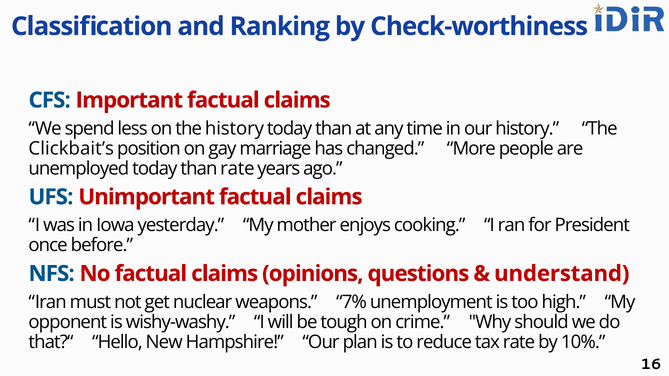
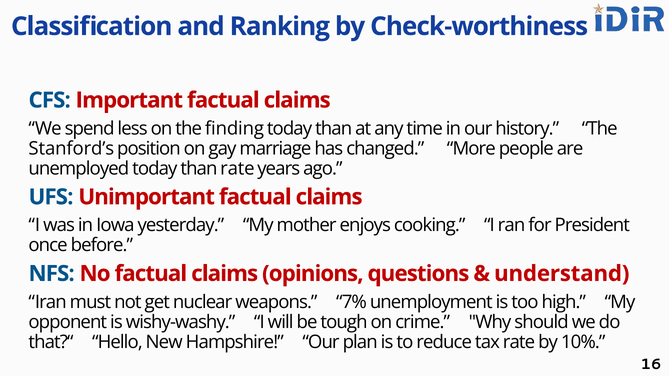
the history: history -> finding (234, 129)
Clickbait’s: Clickbait’s -> Stanford’s (71, 149)
